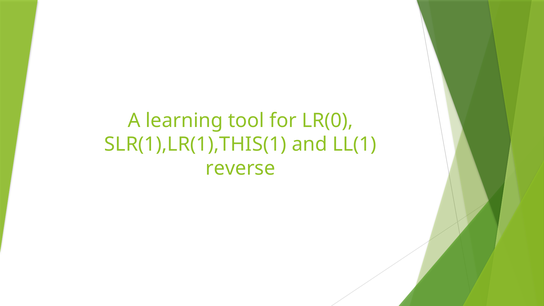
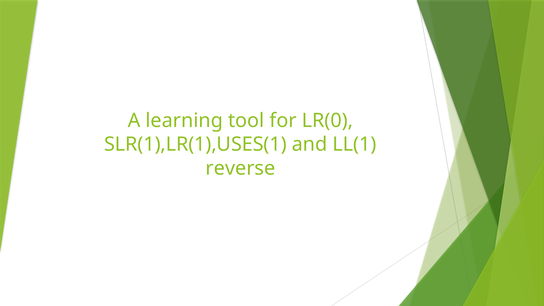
SLR(1),LR(1),THIS(1: SLR(1),LR(1),THIS(1 -> SLR(1),LR(1),USES(1 (195, 144)
